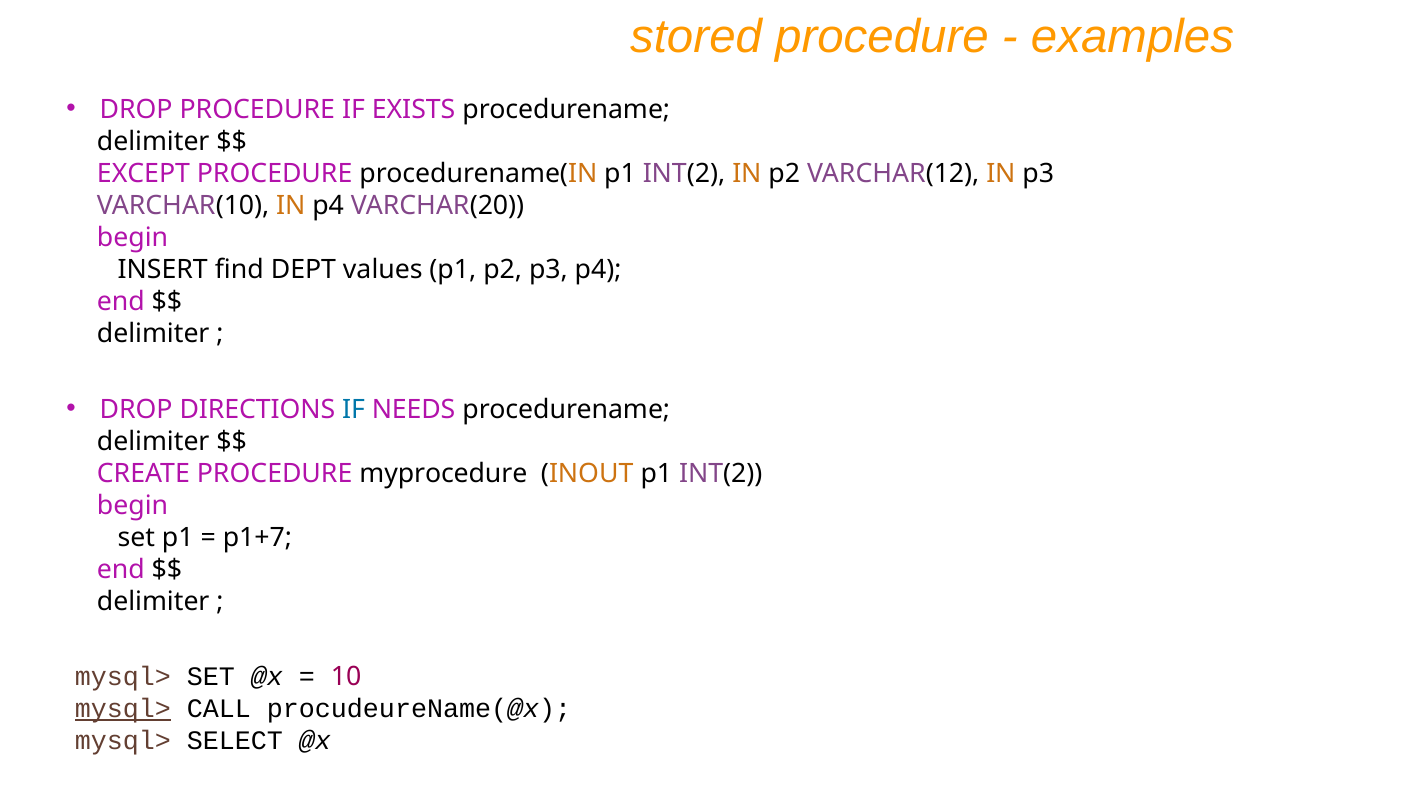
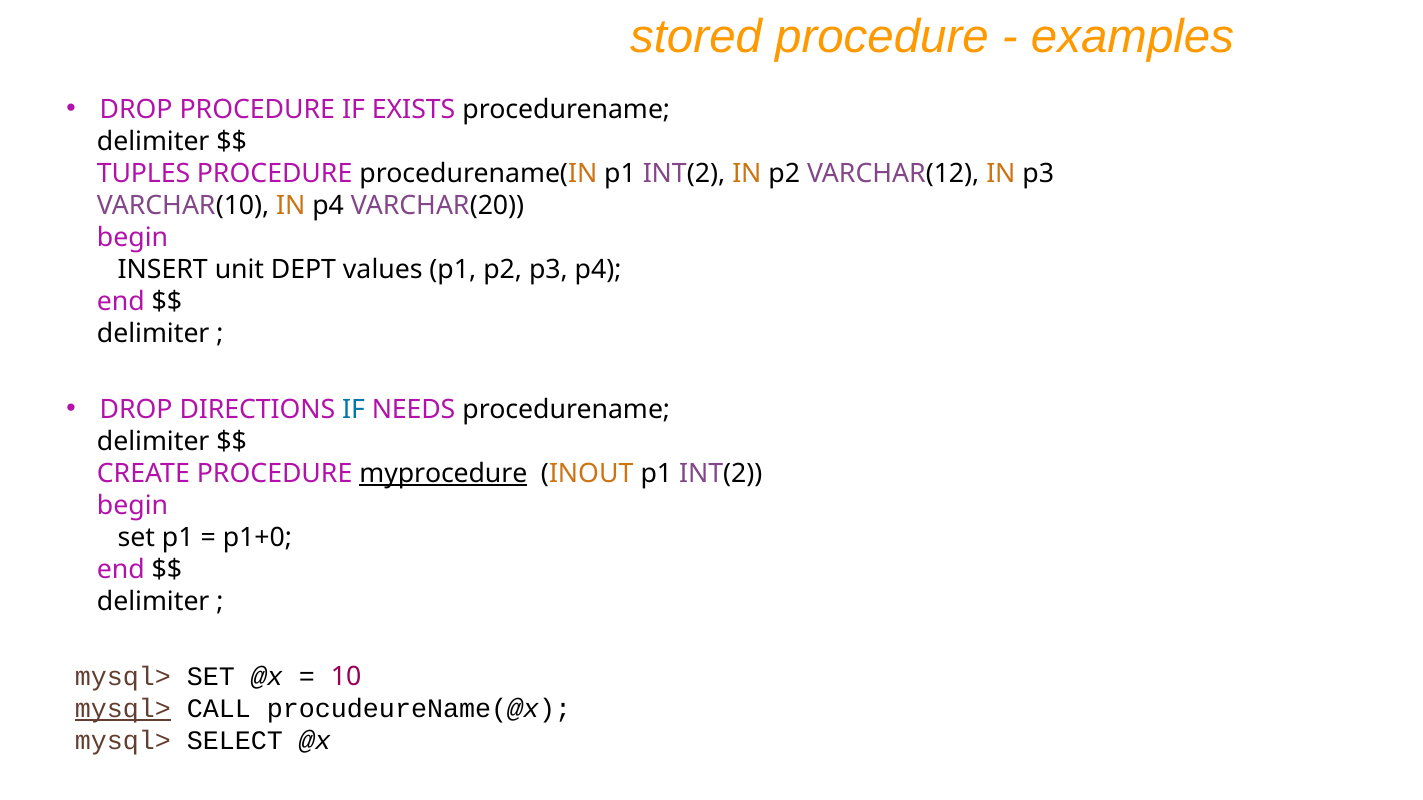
EXCEPT: EXCEPT -> TUPLES (144, 173)
find: find -> unit (239, 270)
myprocedure underline: none -> present (443, 474)
p1+7: p1+7 -> p1+0 (257, 538)
